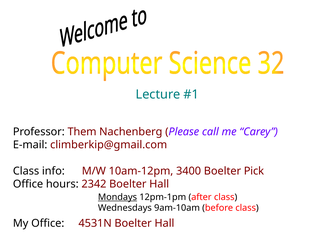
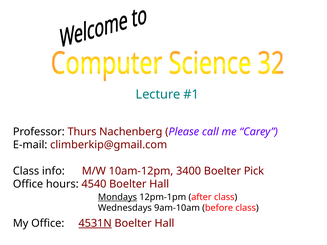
Them: Them -> Thurs (82, 132)
2342: 2342 -> 4540 (94, 184)
4531N underline: none -> present (95, 223)
